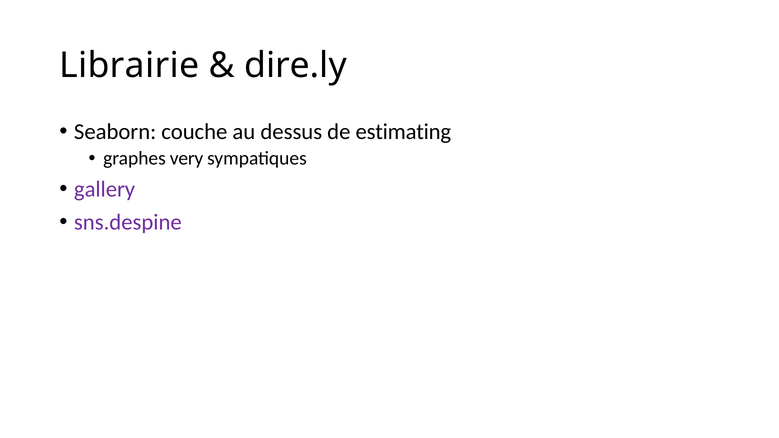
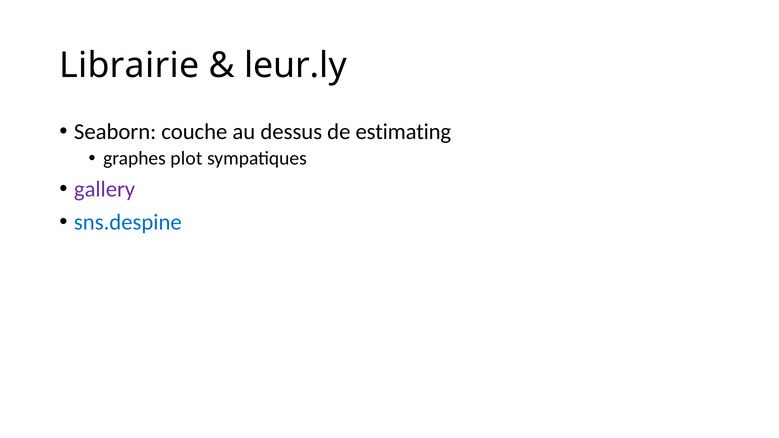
dire.ly: dire.ly -> leur.ly (295, 65)
very: very -> plot (186, 159)
sns.despine colour: purple -> blue (128, 222)
